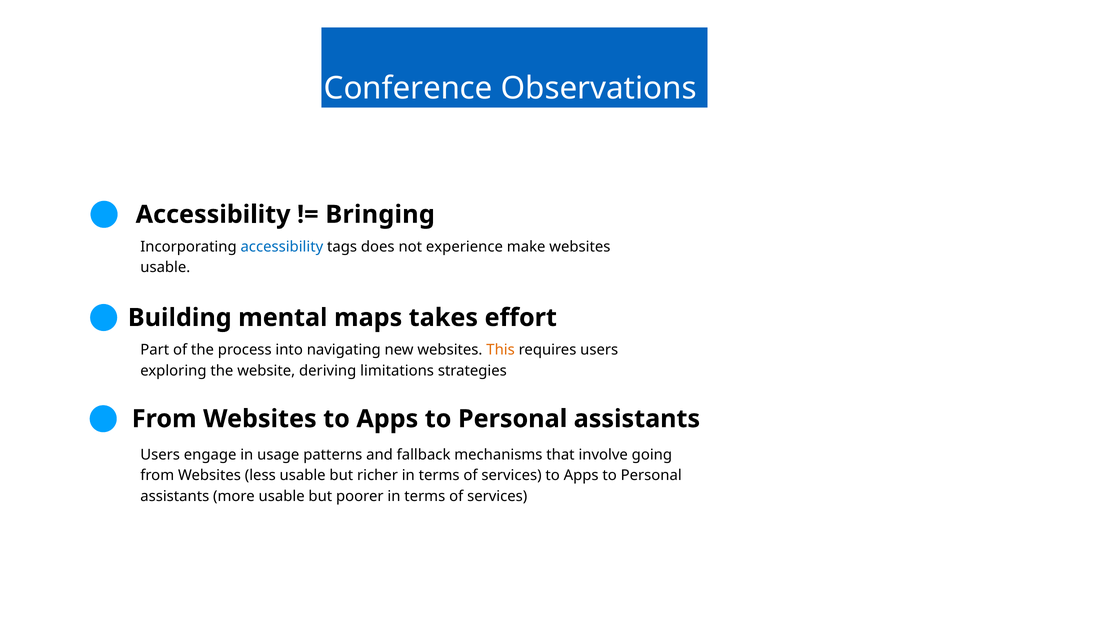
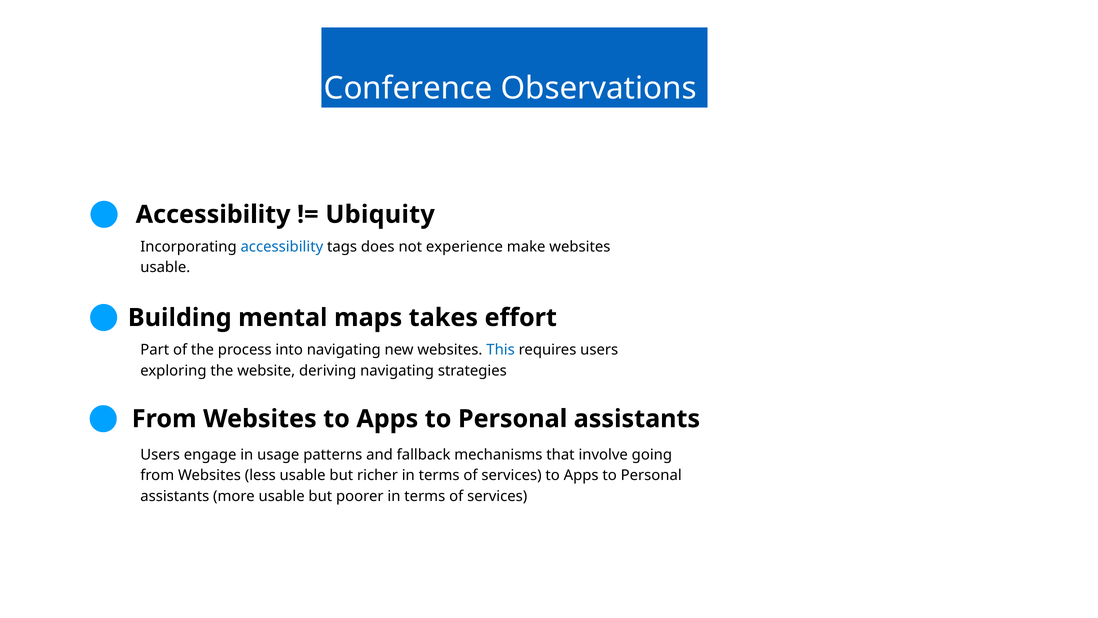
Bringing: Bringing -> Ubiquity (380, 214)
This colour: orange -> blue (501, 350)
deriving limitations: limitations -> navigating (397, 370)
